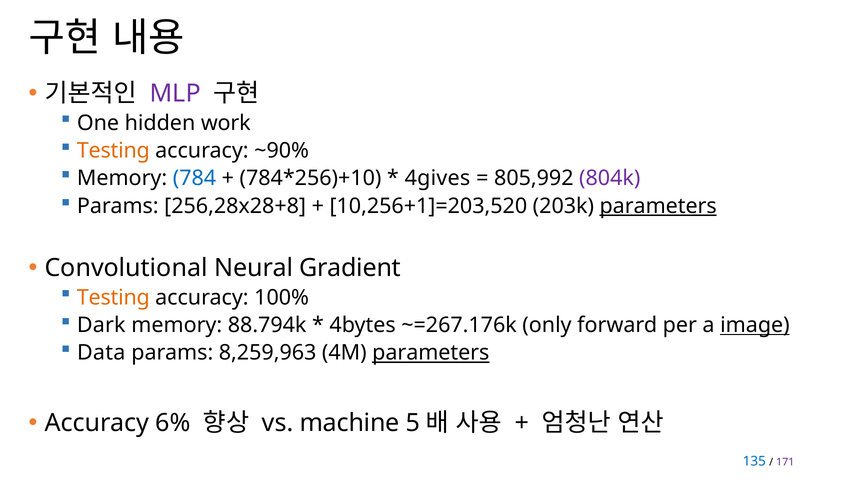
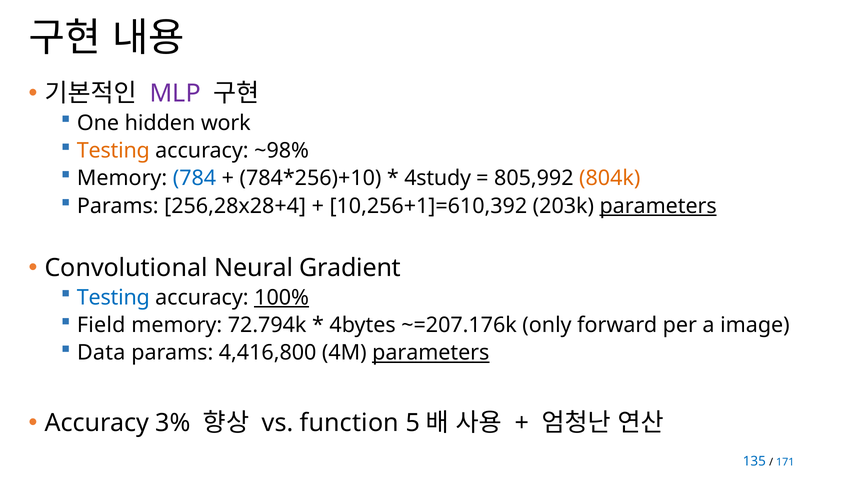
~90%: ~90% -> ~98% (282, 151)
4gives: 4gives -> 4study (438, 178)
804k colour: purple -> orange (610, 178)
256,28x28+8: 256,28x28+8 -> 256,28x28+4 (235, 206)
10,256+1]=203,520: 10,256+1]=203,520 -> 10,256+1]=610,392 (428, 206)
Testing colour: orange -> blue (113, 297)
100% underline: none -> present (282, 297)
Dark: Dark -> Field (101, 325)
88.794k: 88.794k -> 72.794k (267, 325)
~=267.176k: ~=267.176k -> ~=207.176k (459, 325)
image underline: present -> none (755, 325)
8,259,963: 8,259,963 -> 4,416,800 (268, 353)
6%: 6% -> 3% (173, 423)
machine: machine -> function (349, 423)
171 colour: purple -> blue (785, 462)
